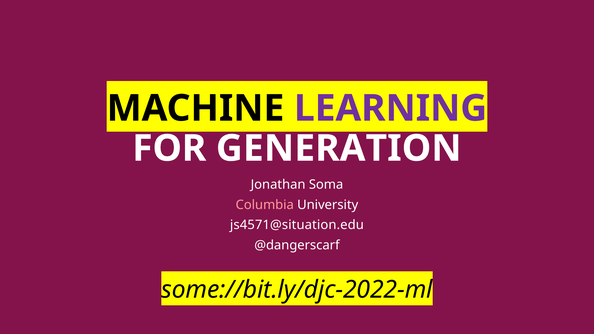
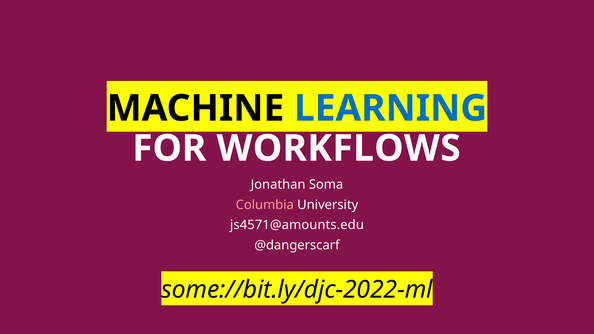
LEARNING colour: purple -> blue (391, 108)
GENERATION: GENERATION -> WORKFLOWS (339, 148)
js4571@situation.edu: js4571@situation.edu -> js4571@amounts.edu (297, 225)
